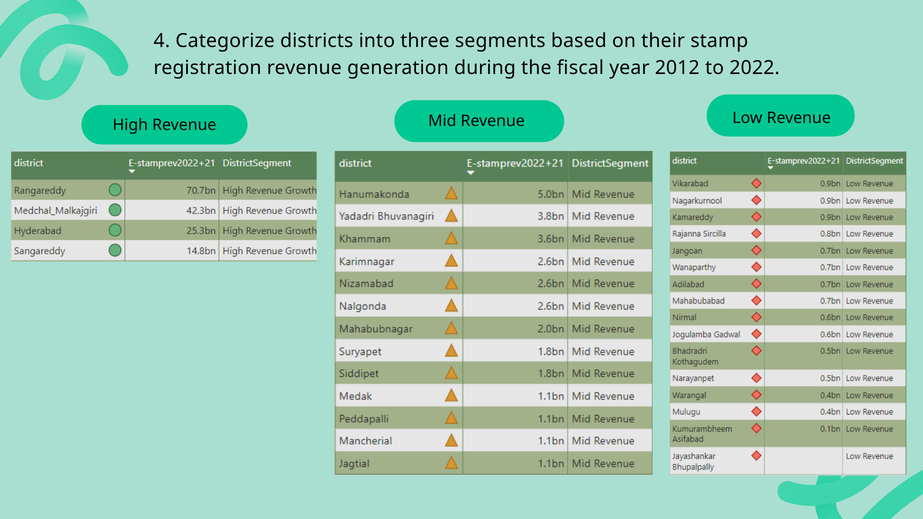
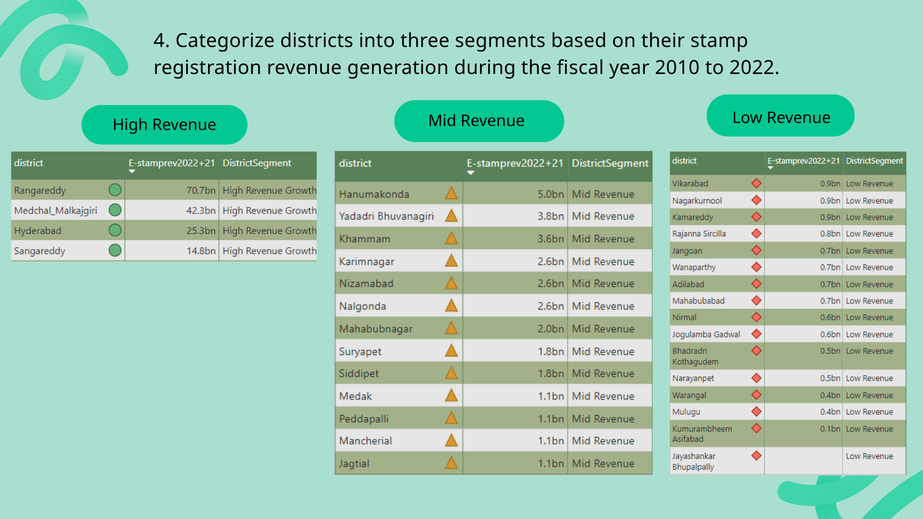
2012: 2012 -> 2010 (677, 68)
